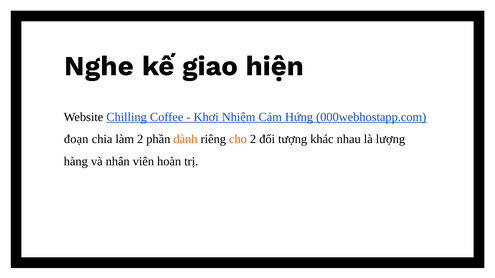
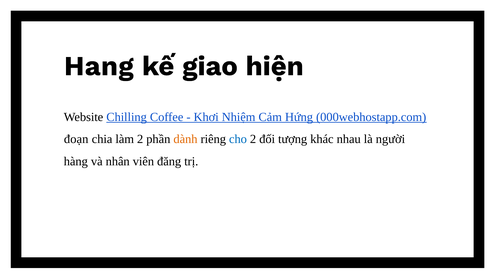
Nghe: Nghe -> Hang (99, 66)
cho colour: orange -> blue (238, 139)
lượng: lượng -> người (390, 139)
hoàn: hoàn -> đăng (169, 162)
